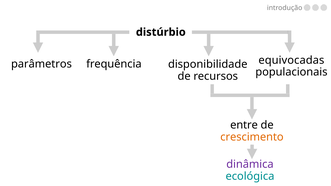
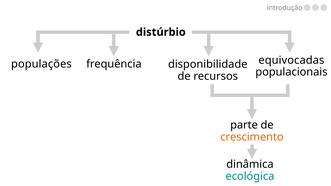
parâmetros: parâmetros -> populações (41, 64)
entre: entre -> parte (244, 125)
dinâmica colour: purple -> black (250, 164)
